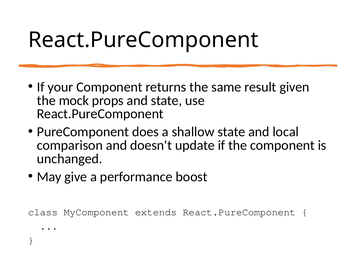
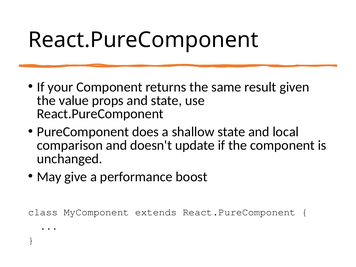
mock: mock -> value (74, 100)
